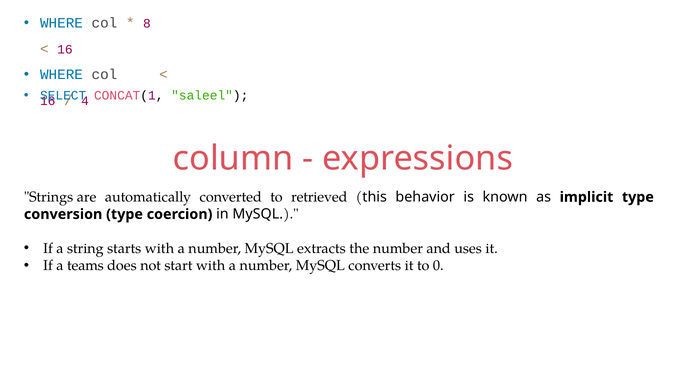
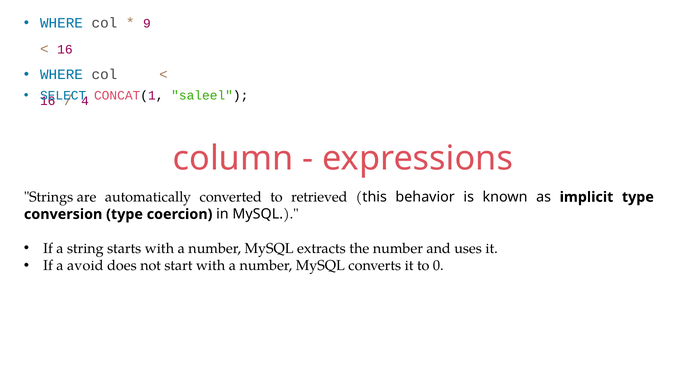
8: 8 -> 9 (147, 24)
teams: teams -> avoid (85, 266)
